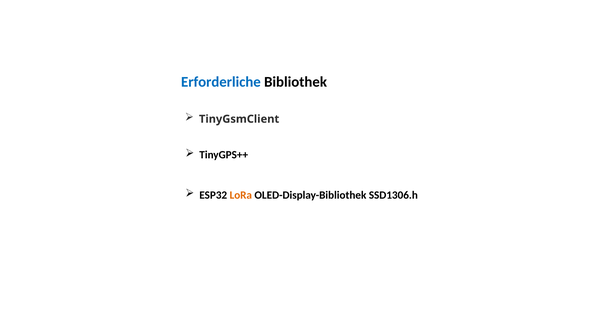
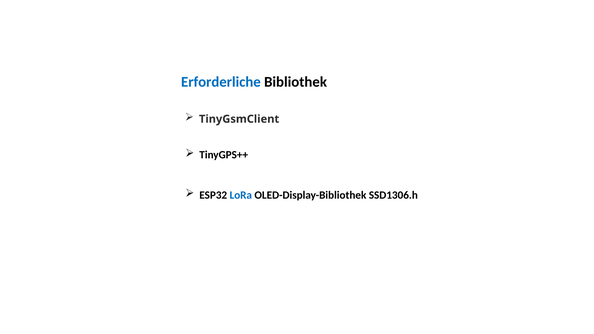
LoRa colour: orange -> blue (241, 195)
